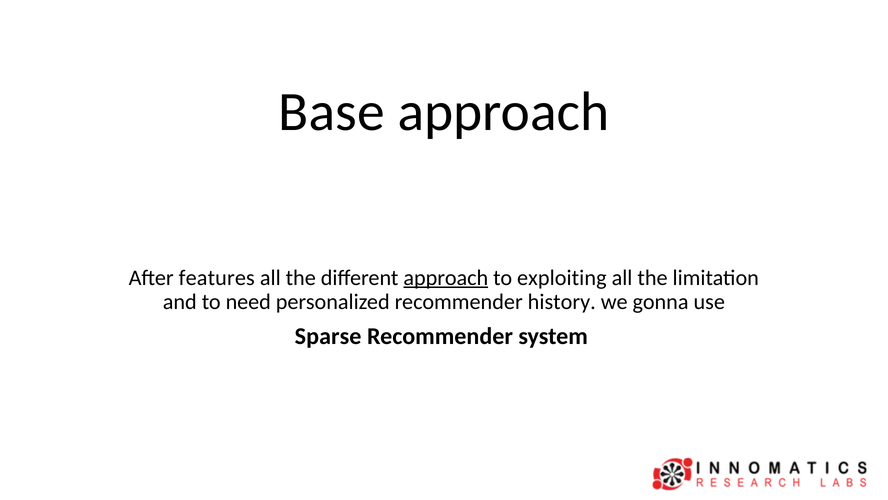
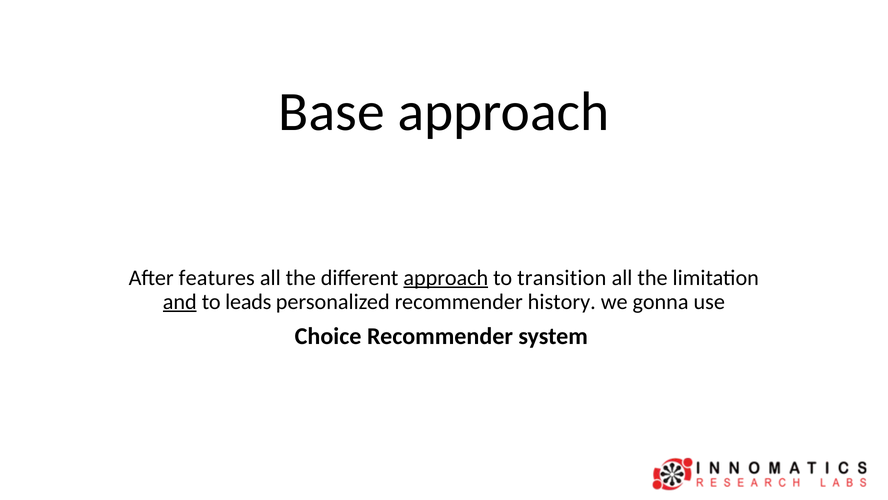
exploiting: exploiting -> transition (562, 278)
and underline: none -> present (180, 302)
need: need -> leads (248, 302)
Sparse: Sparse -> Choice (328, 336)
